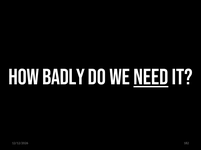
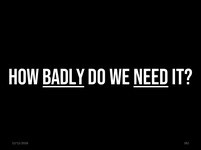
BADLY underline: none -> present (64, 78)
